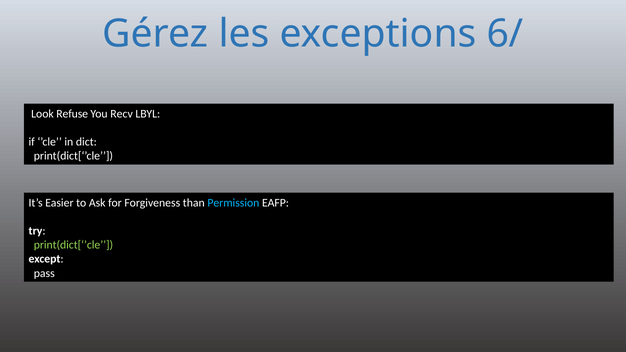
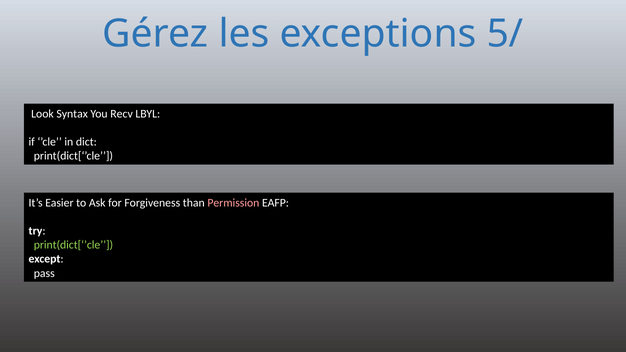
6/: 6/ -> 5/ (505, 34)
Refuse: Refuse -> Syntax (72, 114)
Permission colour: light blue -> pink (233, 203)
